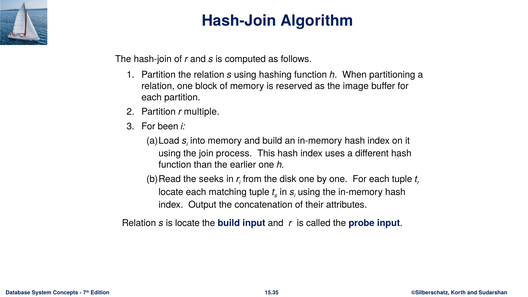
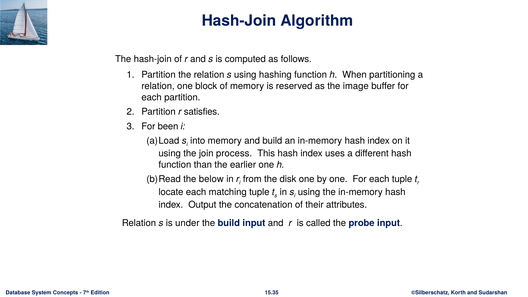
multiple: multiple -> satisfies (202, 112)
seeks: seeks -> below (211, 179)
is locate: locate -> under (187, 223)
